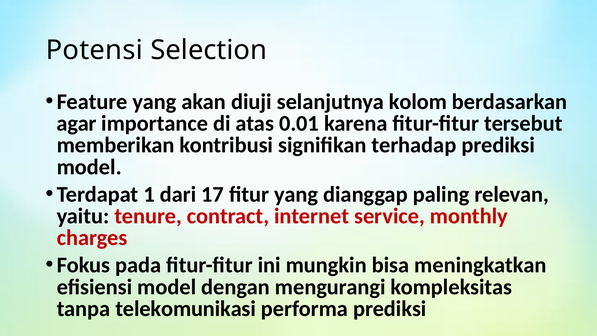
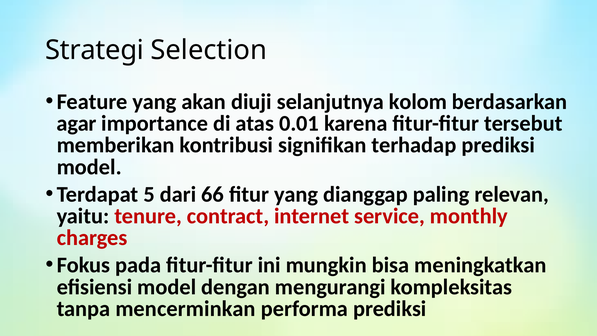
Potensi: Potensi -> Strategi (95, 50)
1: 1 -> 5 (149, 194)
17: 17 -> 66 (213, 194)
telekomunikasi: telekomunikasi -> mencerminkan (186, 309)
